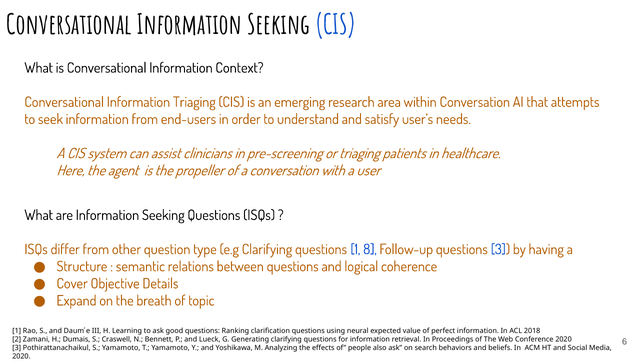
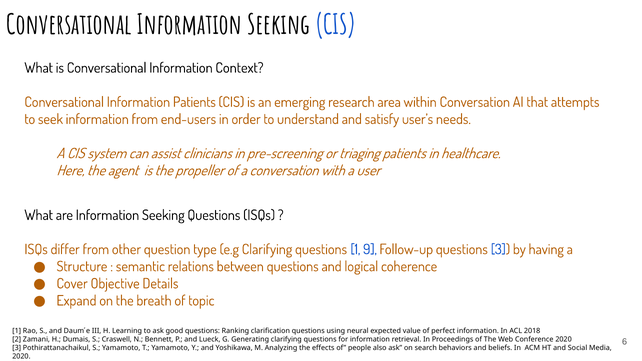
Information Triaging: Triaging -> Patients (194, 102)
8: 8 -> 9 (370, 250)
